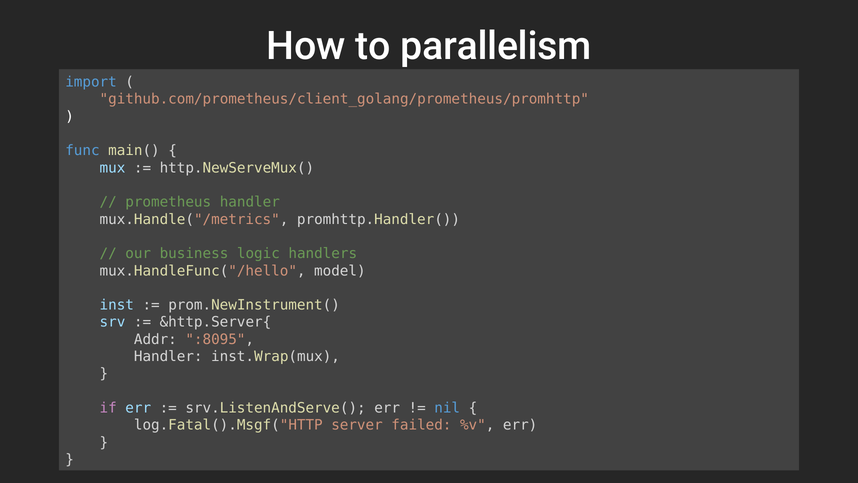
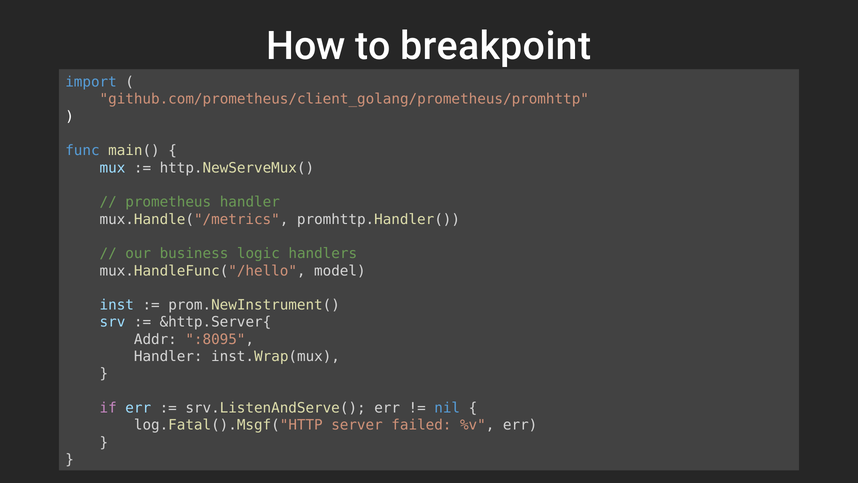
parallelism: parallelism -> breakpoint (496, 46)
